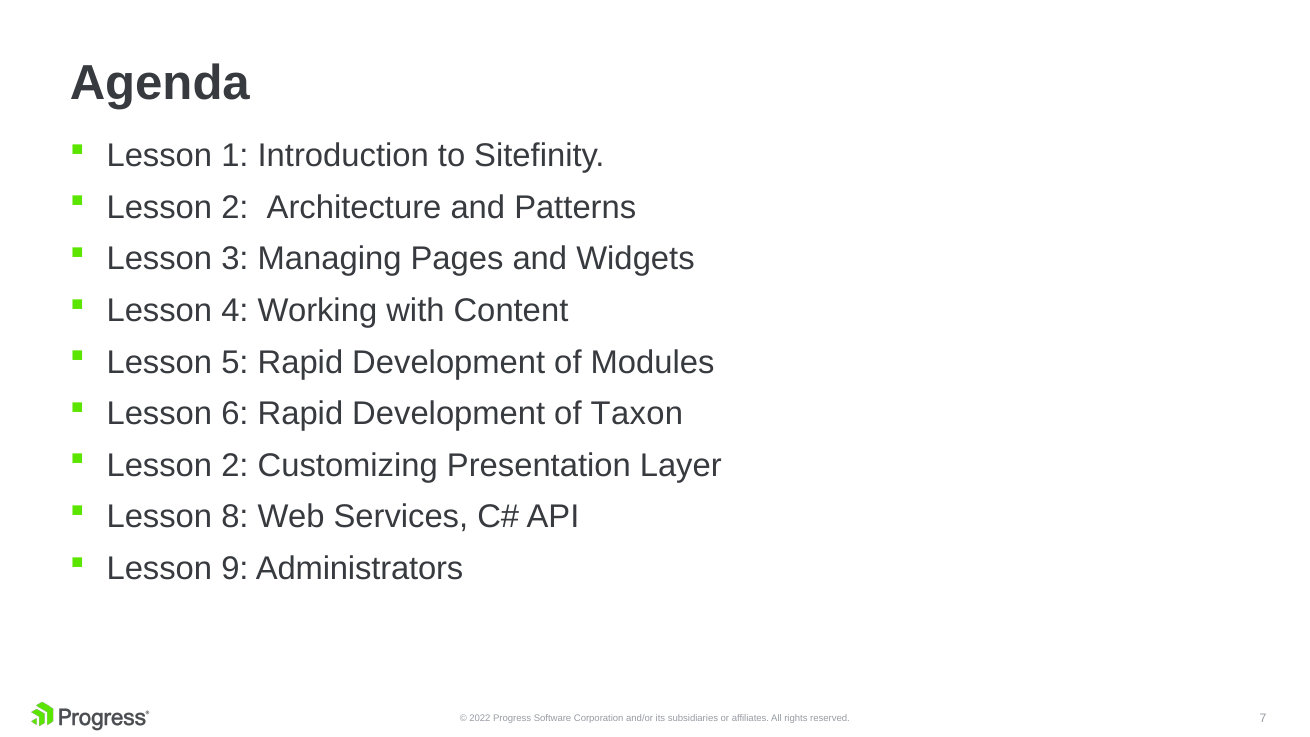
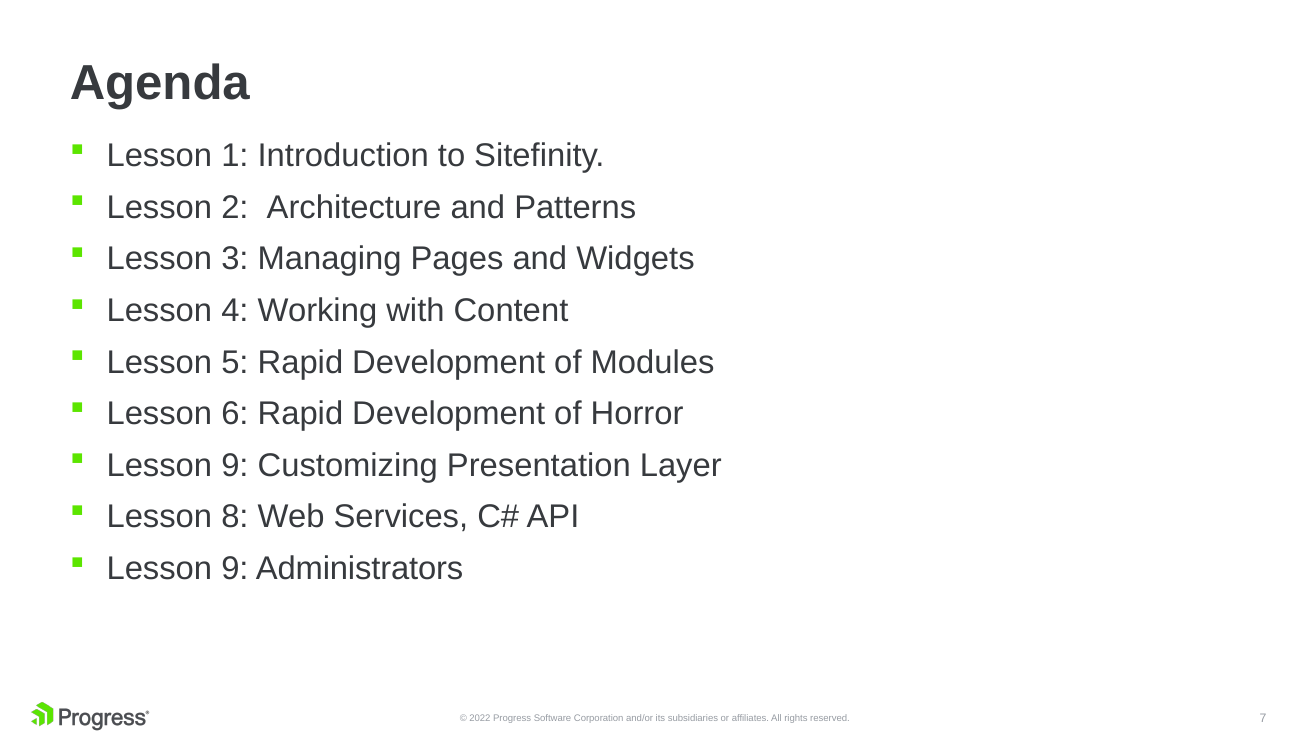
Taxon: Taxon -> Horror (637, 414)
2: 2 -> 9 (235, 466)
